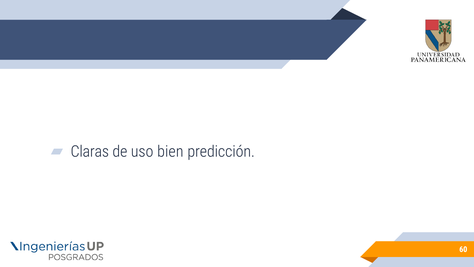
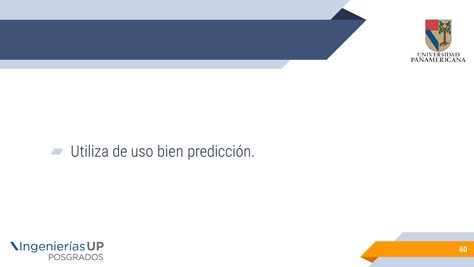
Claras: Claras -> Utiliza (90, 151)
